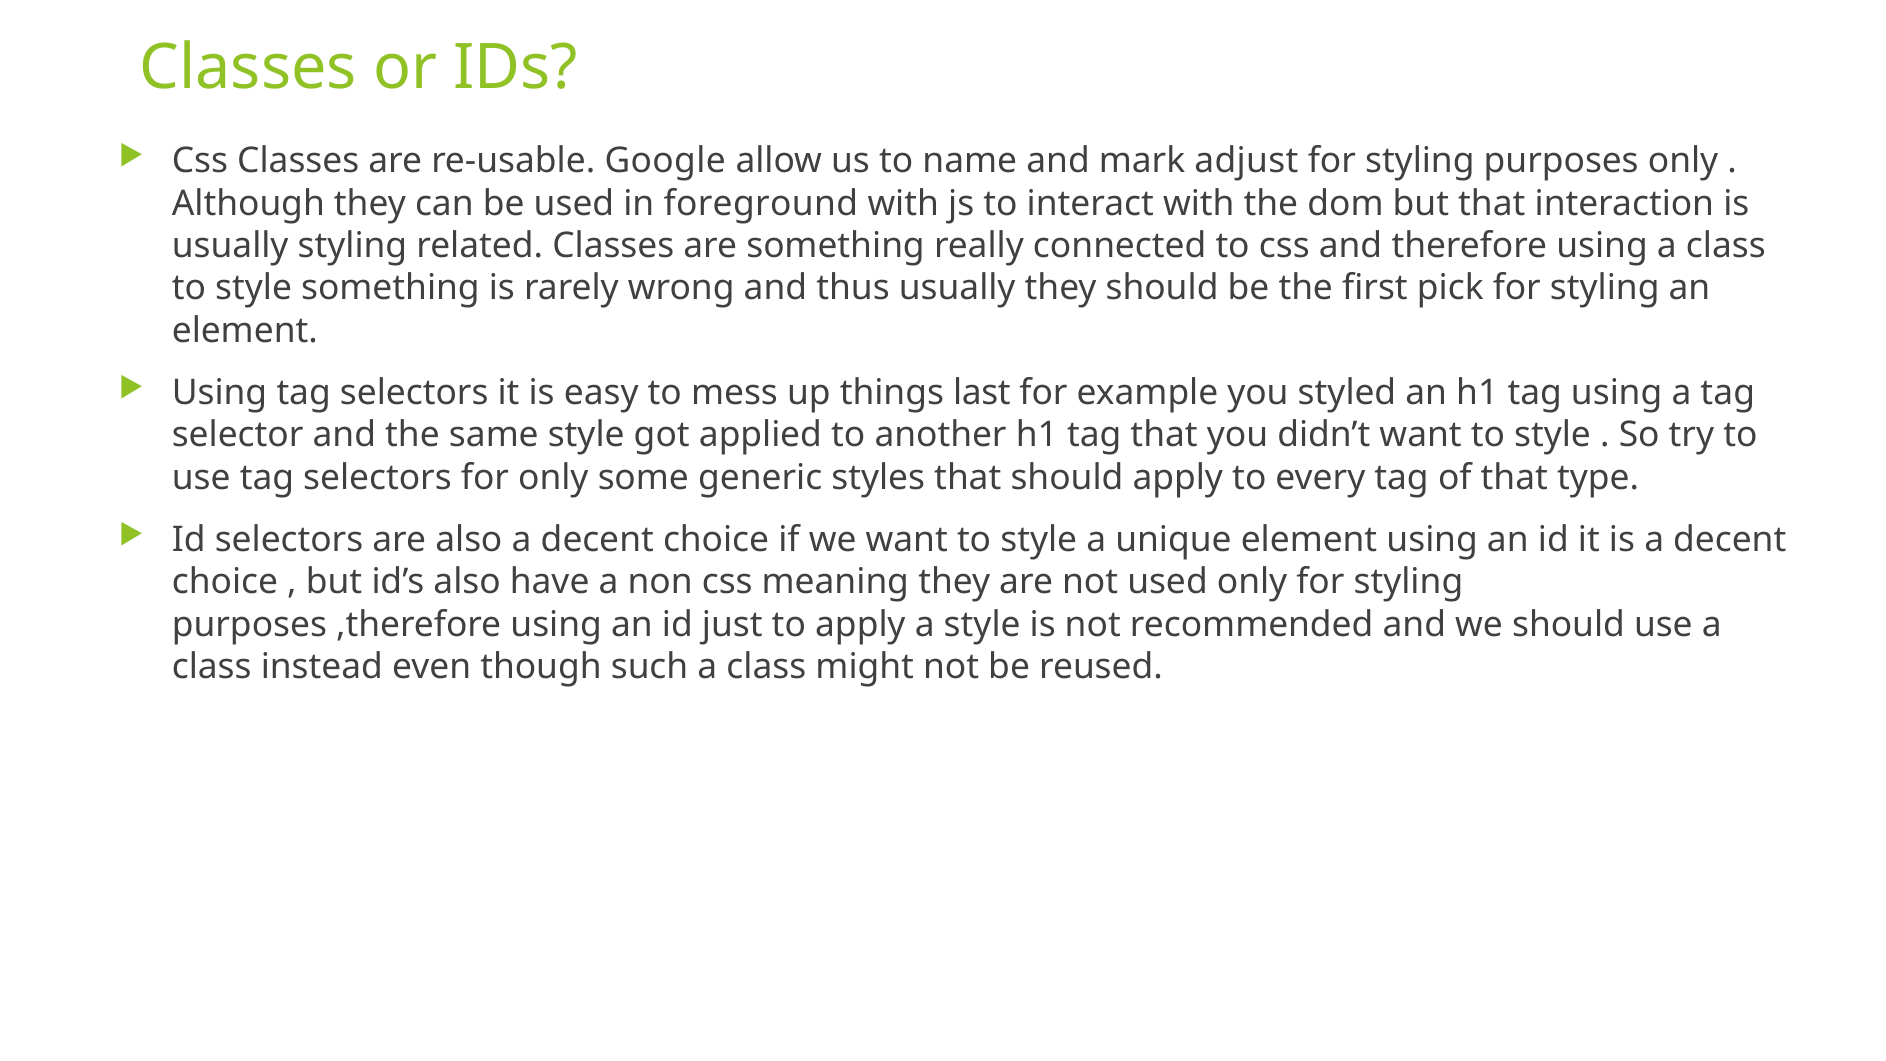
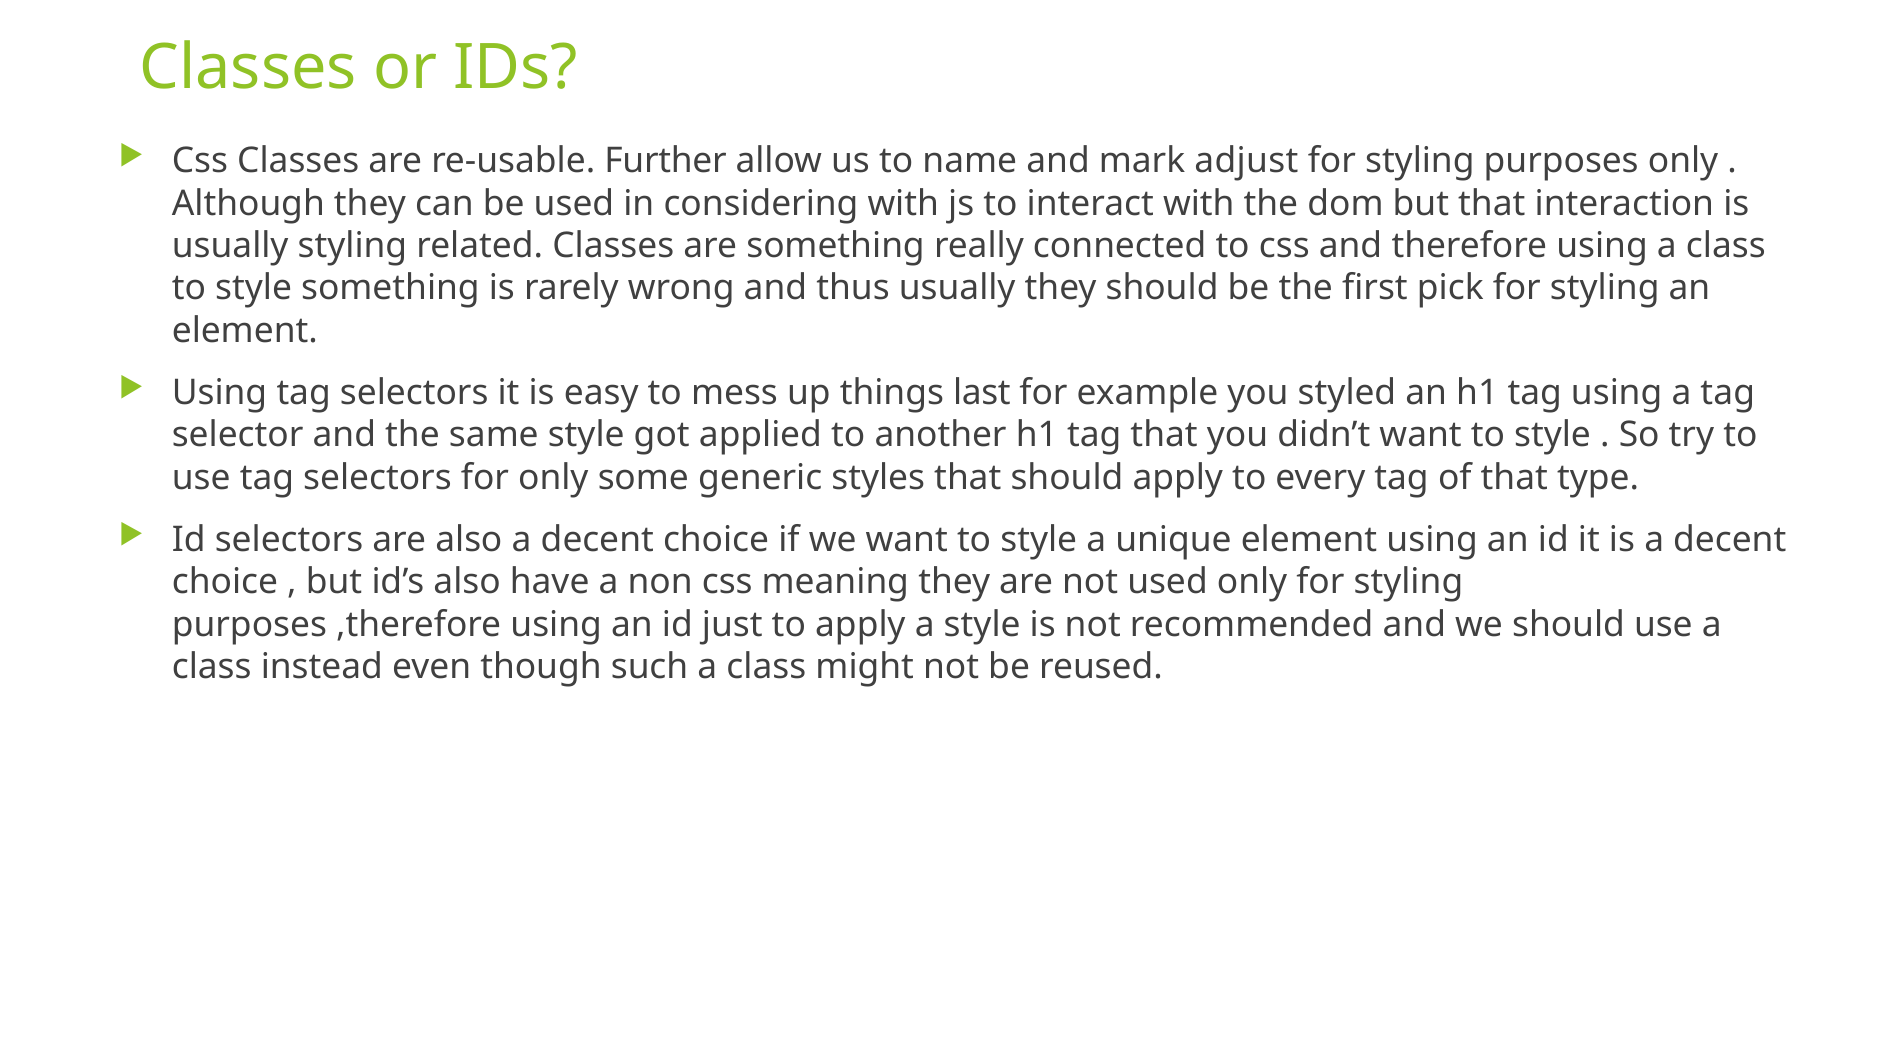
Google: Google -> Further (666, 161)
foreground: foreground -> considering (761, 203)
